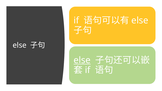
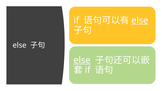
else underline: none -> present (140, 20)
